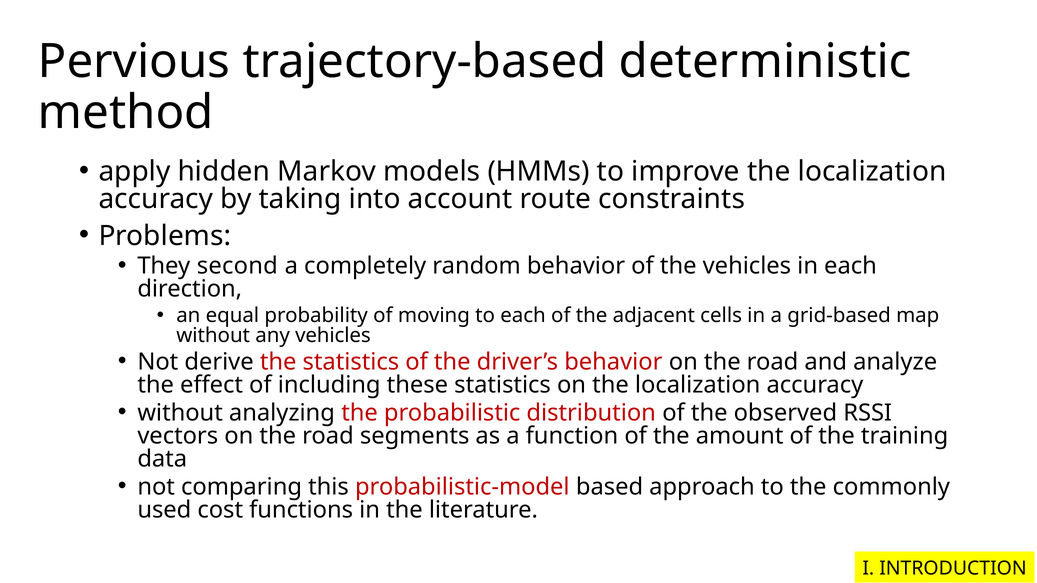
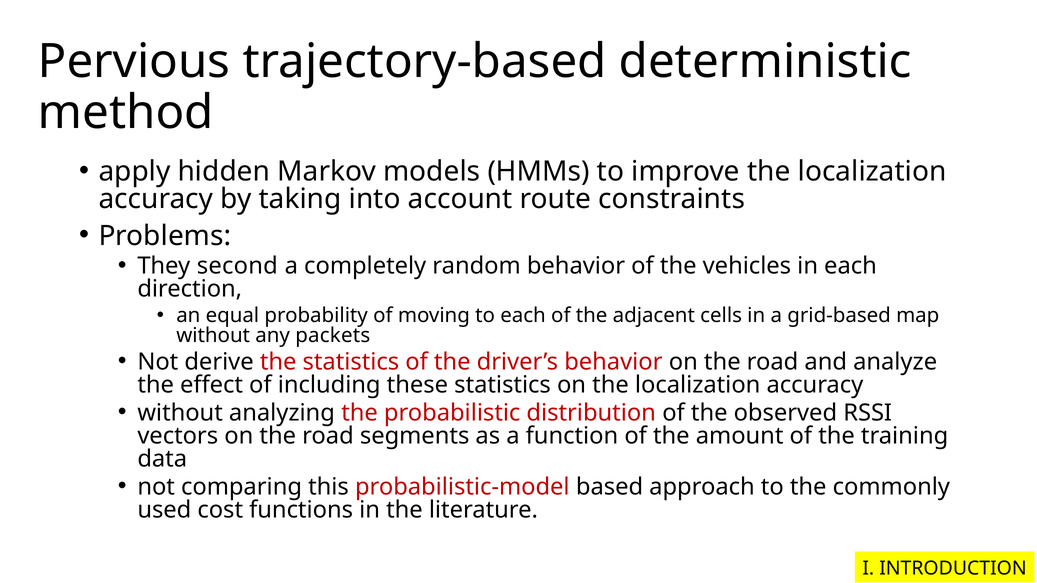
any vehicles: vehicles -> packets (333, 336)
